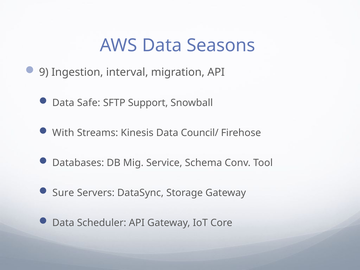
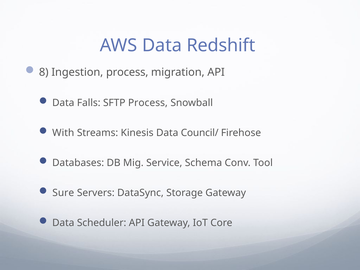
Seasons: Seasons -> Redshift (221, 46)
9: 9 -> 8 (44, 72)
Ingestion interval: interval -> process (127, 72)
Safe: Safe -> Falls (89, 103)
SFTP Support: Support -> Process (148, 103)
